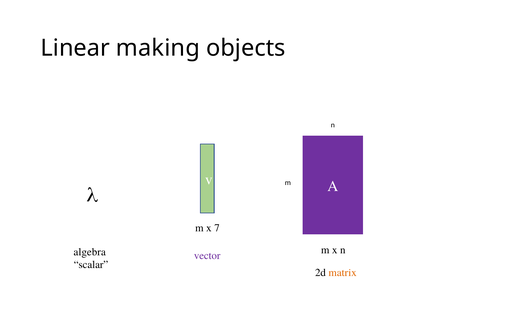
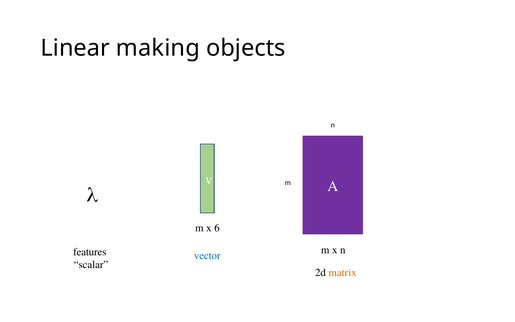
7: 7 -> 6 (217, 228)
algebra: algebra -> features (90, 252)
vector colour: purple -> blue (207, 256)
